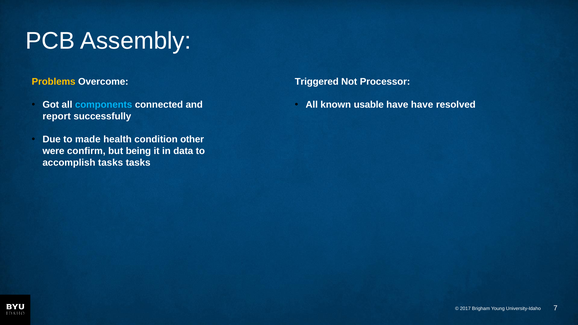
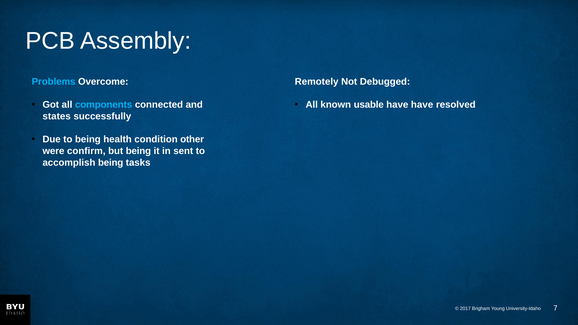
Problems colour: yellow -> light blue (54, 82)
Triggered: Triggered -> Remotely (317, 82)
Processor: Processor -> Debugged (385, 82)
report: report -> states (57, 116)
to made: made -> being (88, 139)
data: data -> sent (183, 151)
accomplish tasks: tasks -> being (111, 163)
